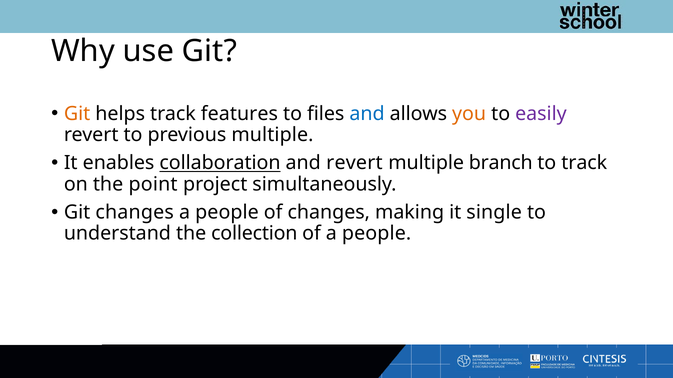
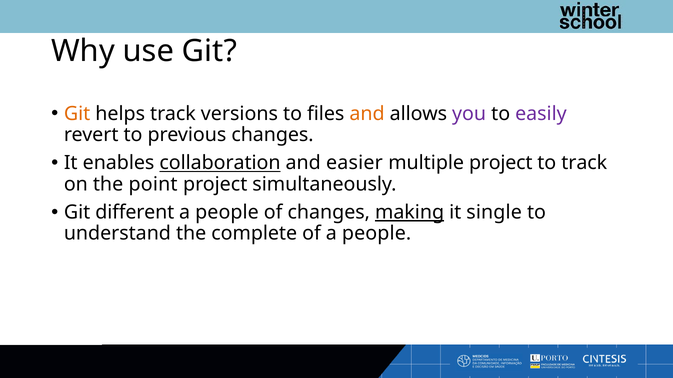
features: features -> versions (239, 114)
and colour: blue -> orange (367, 114)
you colour: orange -> purple (469, 114)
previous multiple: multiple -> changes (272, 135)
and revert: revert -> easier (354, 163)
multiple branch: branch -> project (501, 163)
Git changes: changes -> different (135, 213)
making underline: none -> present (410, 213)
collection: collection -> complete (254, 234)
